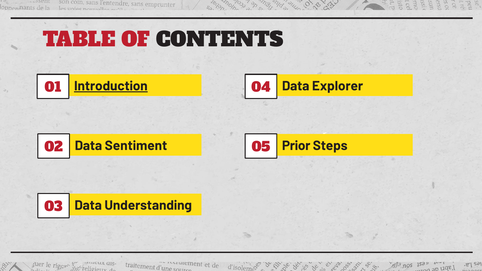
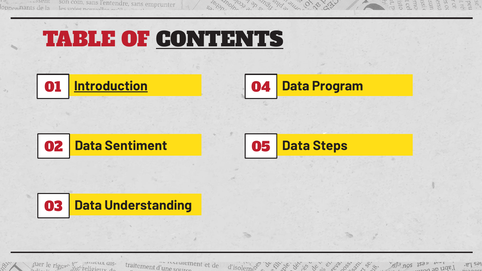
CONTENTS underline: none -> present (220, 40)
Explorer: Explorer -> Program (338, 86)
05 Prior: Prior -> Data (296, 146)
